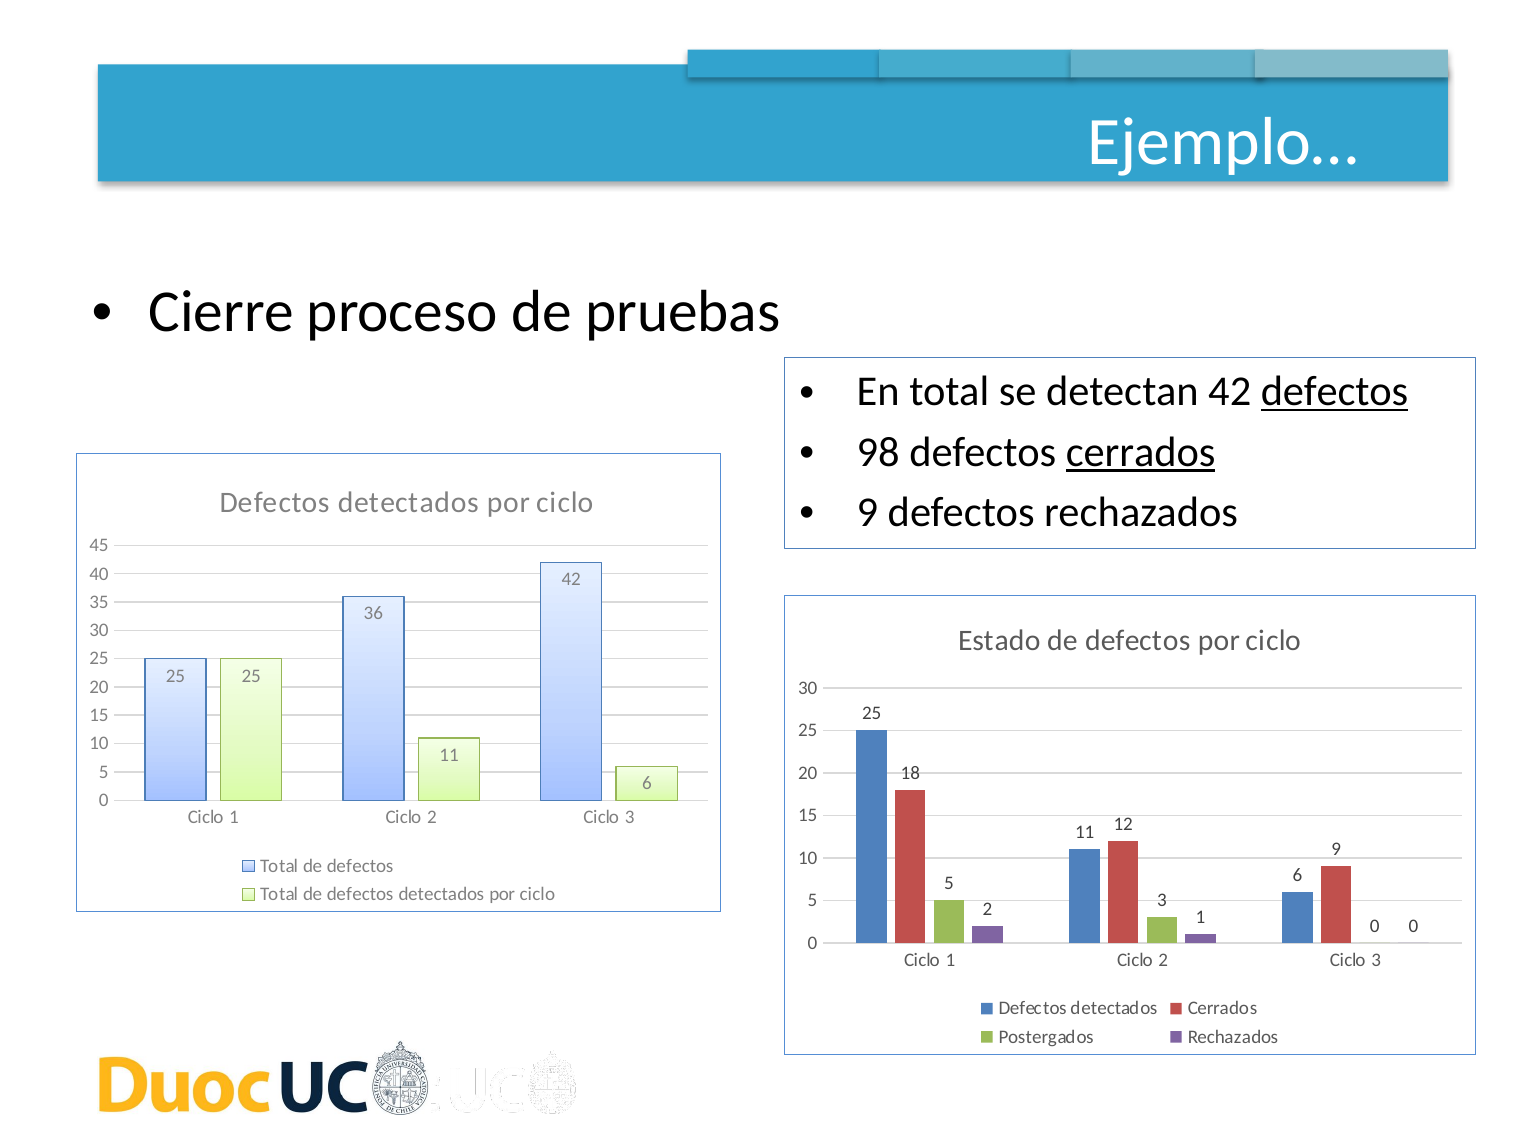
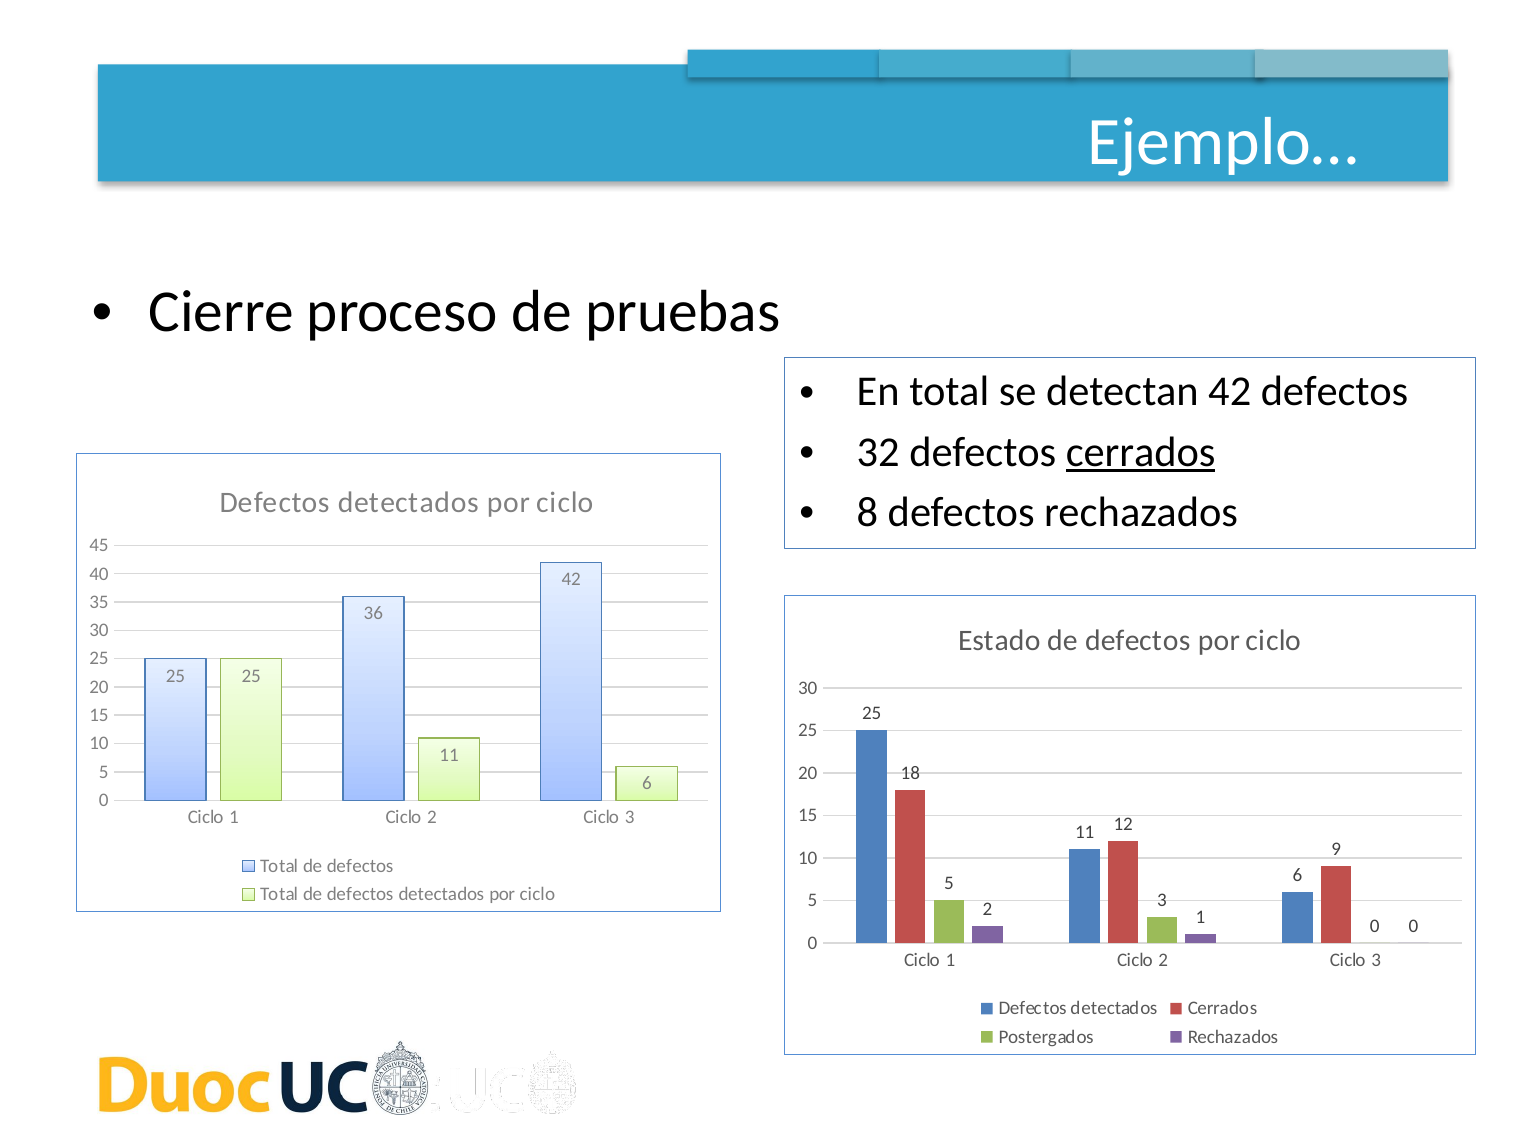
defectos underline: present -> none (1335, 392)
98: 98 -> 32 (878, 452)
9: 9 -> 8 (867, 512)
